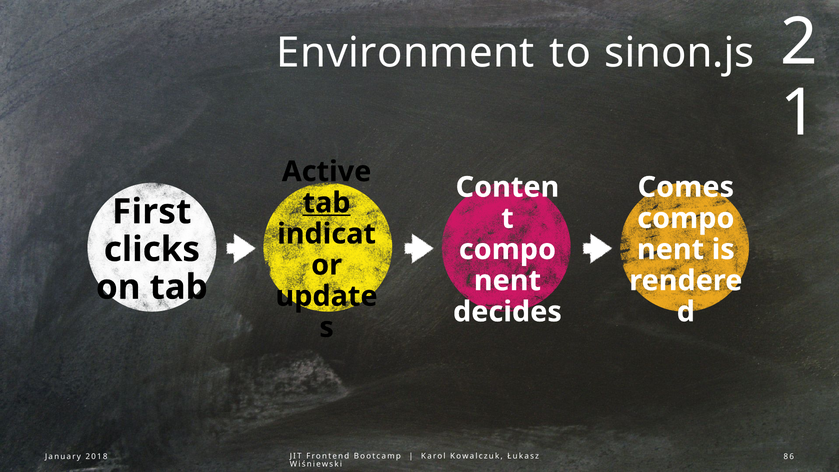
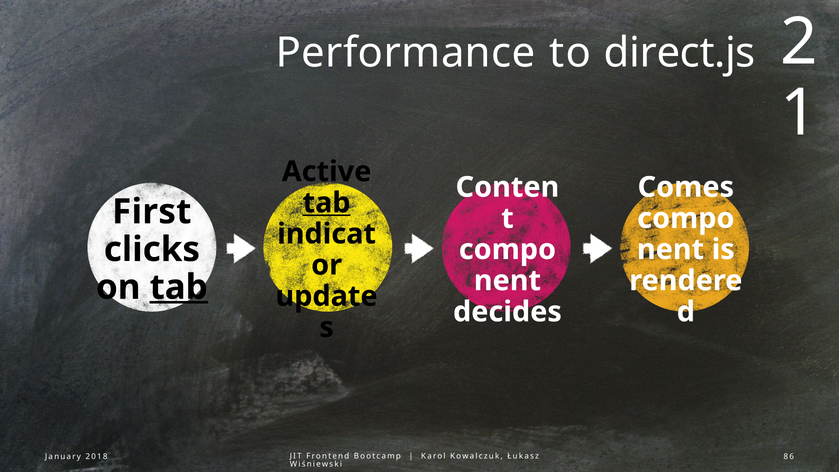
Environment: Environment -> Performance (406, 53)
sinon.js: sinon.js -> direct.js (680, 53)
tab underline: none -> present (179, 287)
